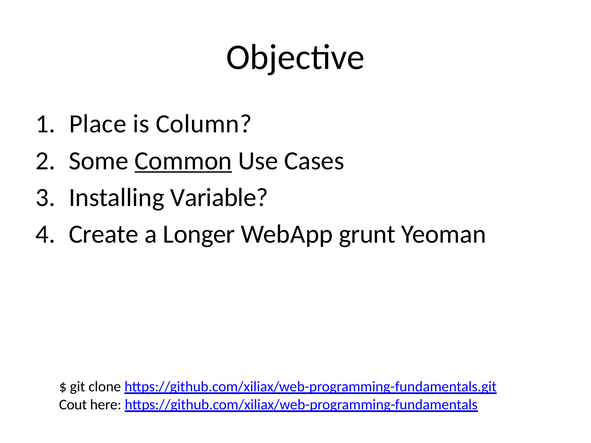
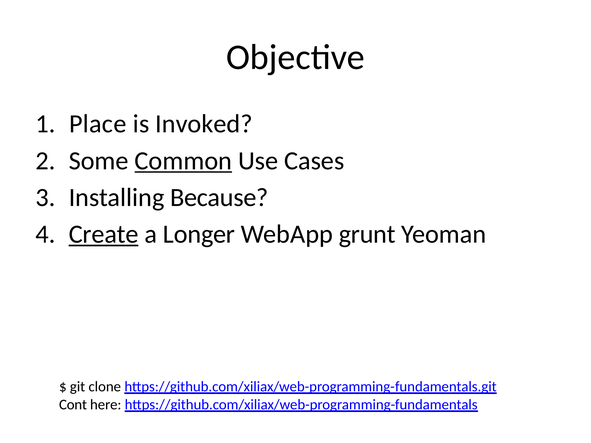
Column: Column -> Invoked (204, 124)
Variable: Variable -> Because (219, 198)
Create underline: none -> present (104, 234)
Cout: Cout -> Cont (73, 405)
